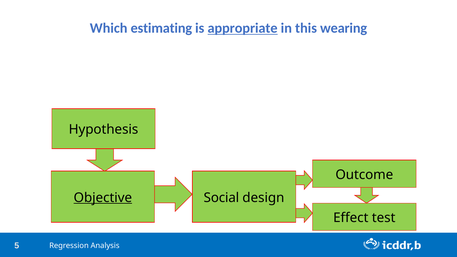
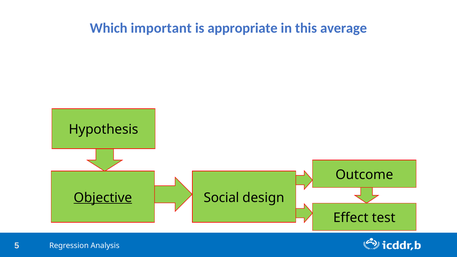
estimating: estimating -> important (161, 28)
appropriate underline: present -> none (243, 28)
wearing: wearing -> average (344, 28)
